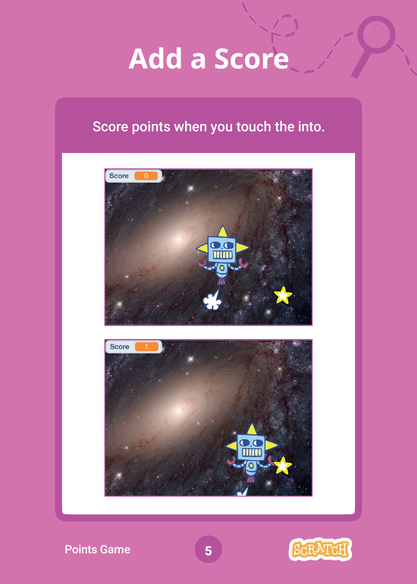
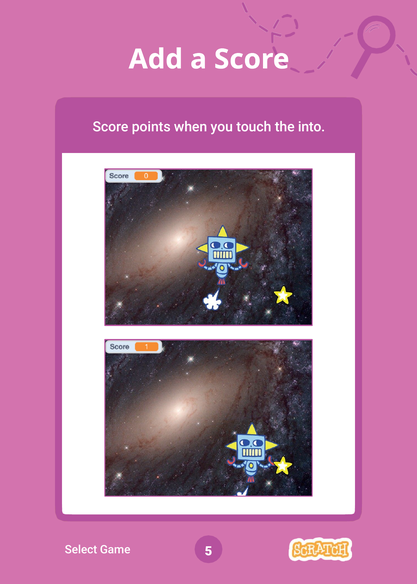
Points: Points -> Select (81, 550)
